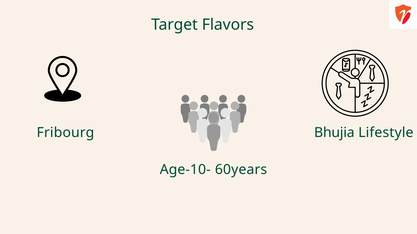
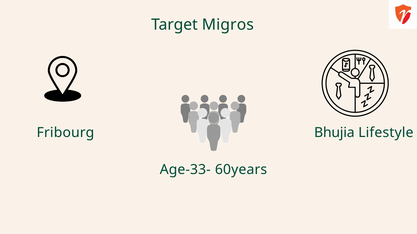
Flavors: Flavors -> Migros (228, 25)
Age-10-: Age-10- -> Age-33- (185, 170)
